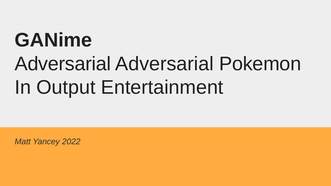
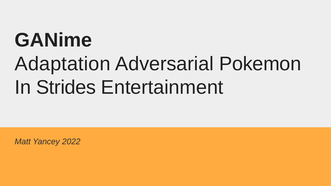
Adversarial: Adversarial -> Adaptation (63, 64)
Output: Output -> Strides (66, 88)
